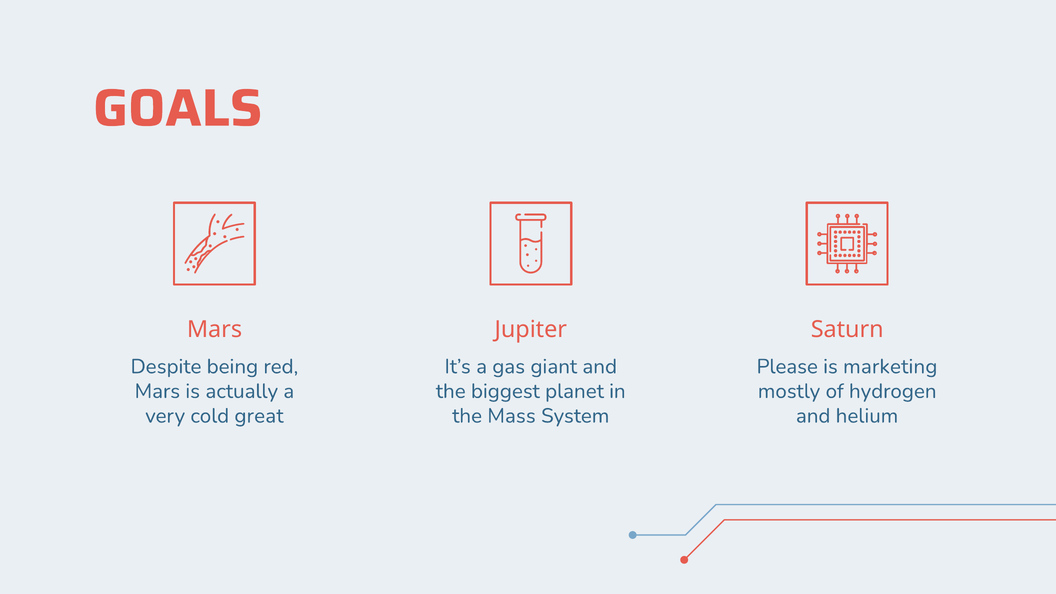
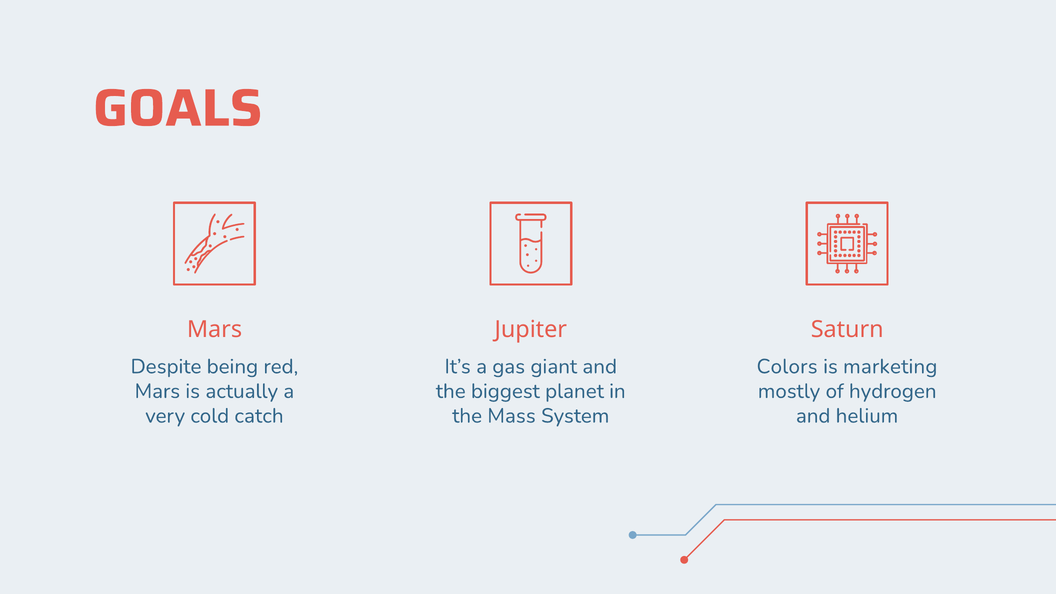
Please: Please -> Colors (787, 367)
great: great -> catch (259, 416)
